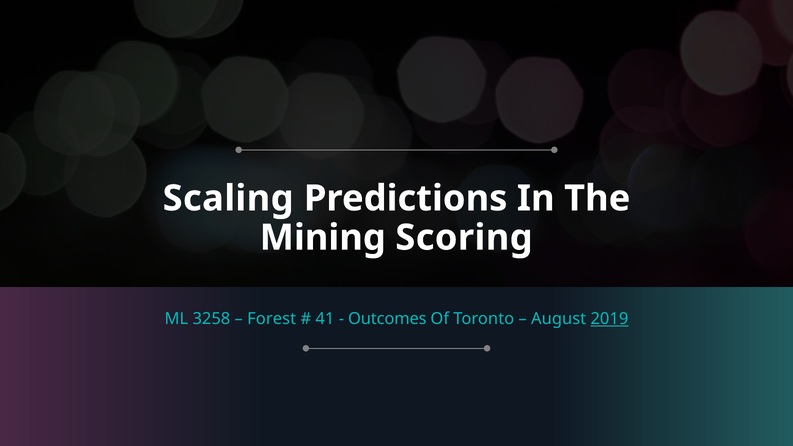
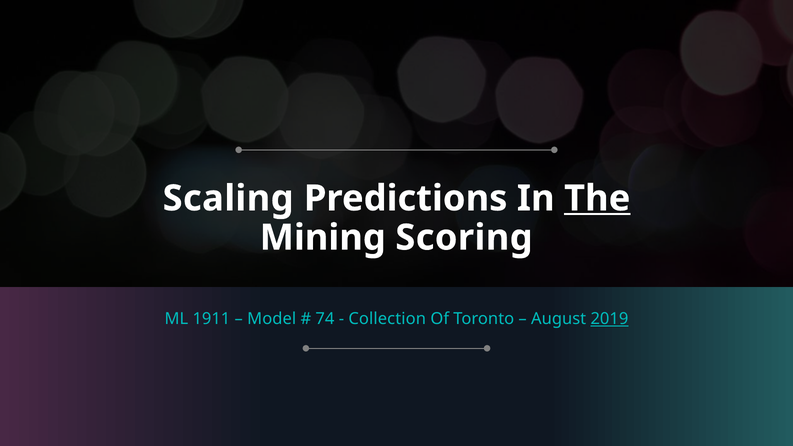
The underline: none -> present (597, 198)
3258: 3258 -> 1911 (211, 319)
Forest: Forest -> Model (272, 319)
41: 41 -> 74 (325, 319)
Outcomes: Outcomes -> Collection (387, 319)
